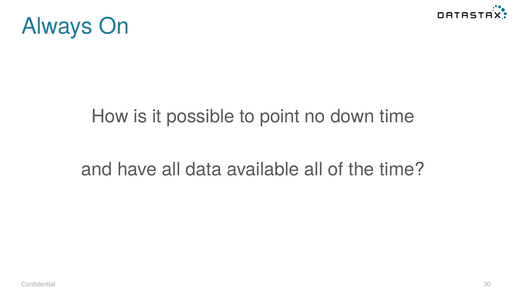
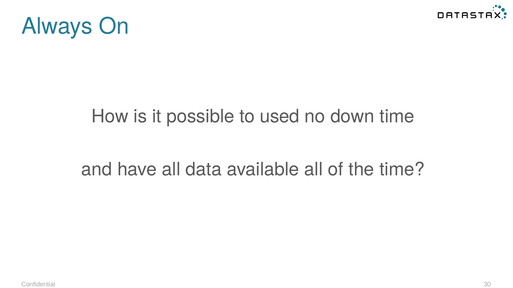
point: point -> used (280, 117)
